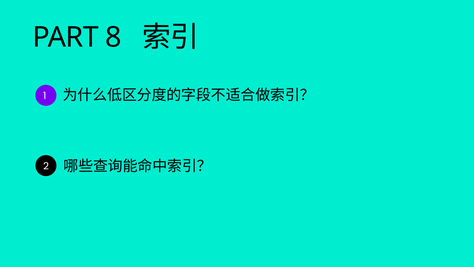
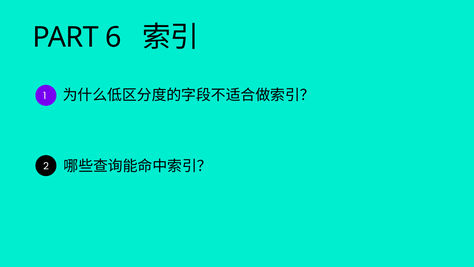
8: 8 -> 6 (113, 37)
